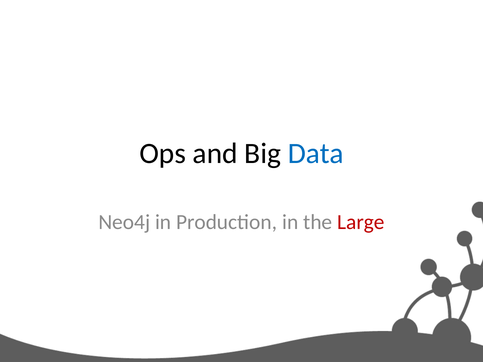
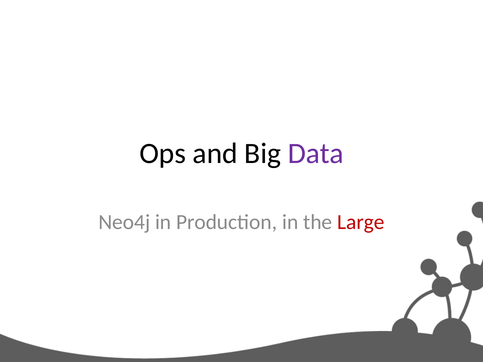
Data colour: blue -> purple (316, 153)
